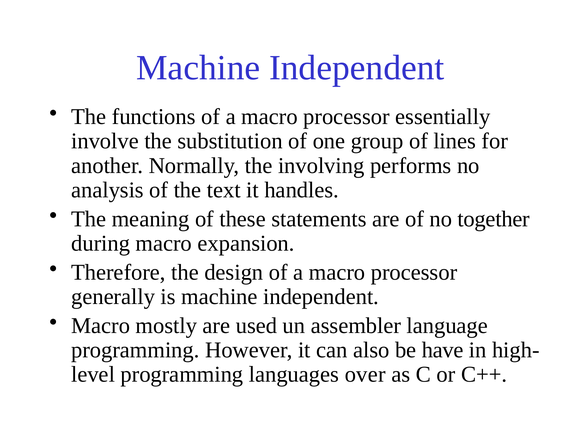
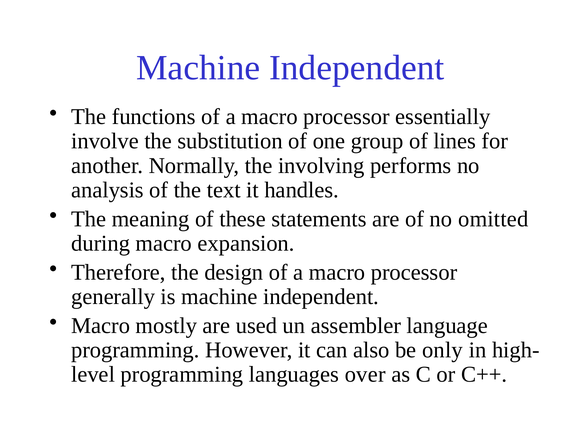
together: together -> omitted (493, 219)
have: have -> only (442, 350)
